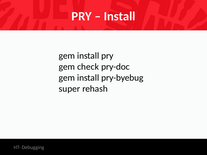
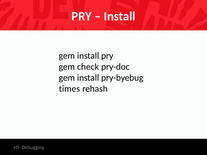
super: super -> times (69, 89)
